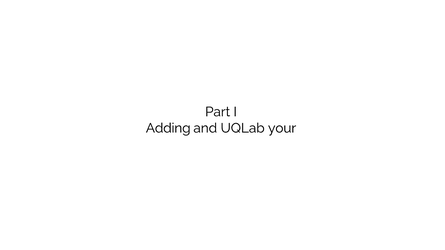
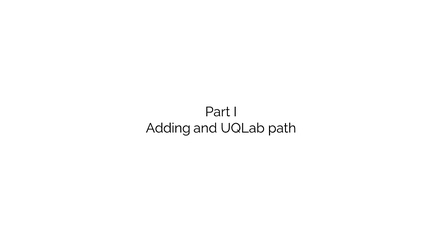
your: your -> path (282, 128)
